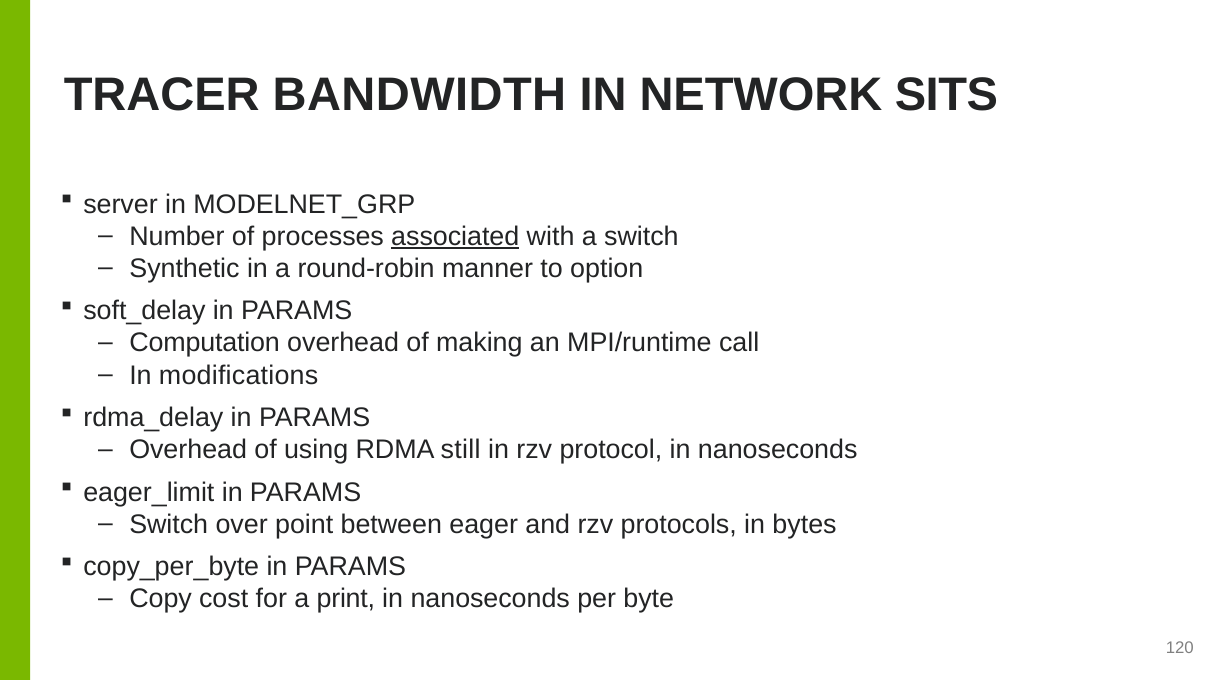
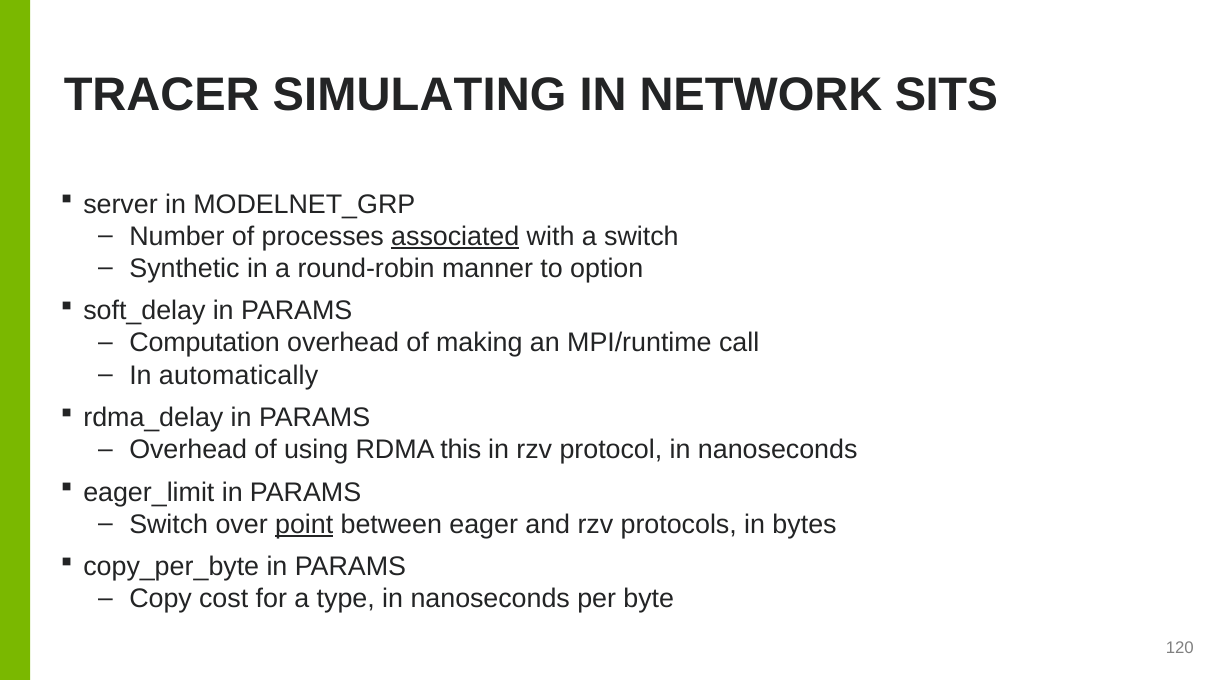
BANDWIDTH: BANDWIDTH -> SIMULATING (420, 95)
modifications: modifications -> automatically (239, 376)
still: still -> this (461, 450)
point underline: none -> present (304, 525)
print: print -> type (346, 600)
